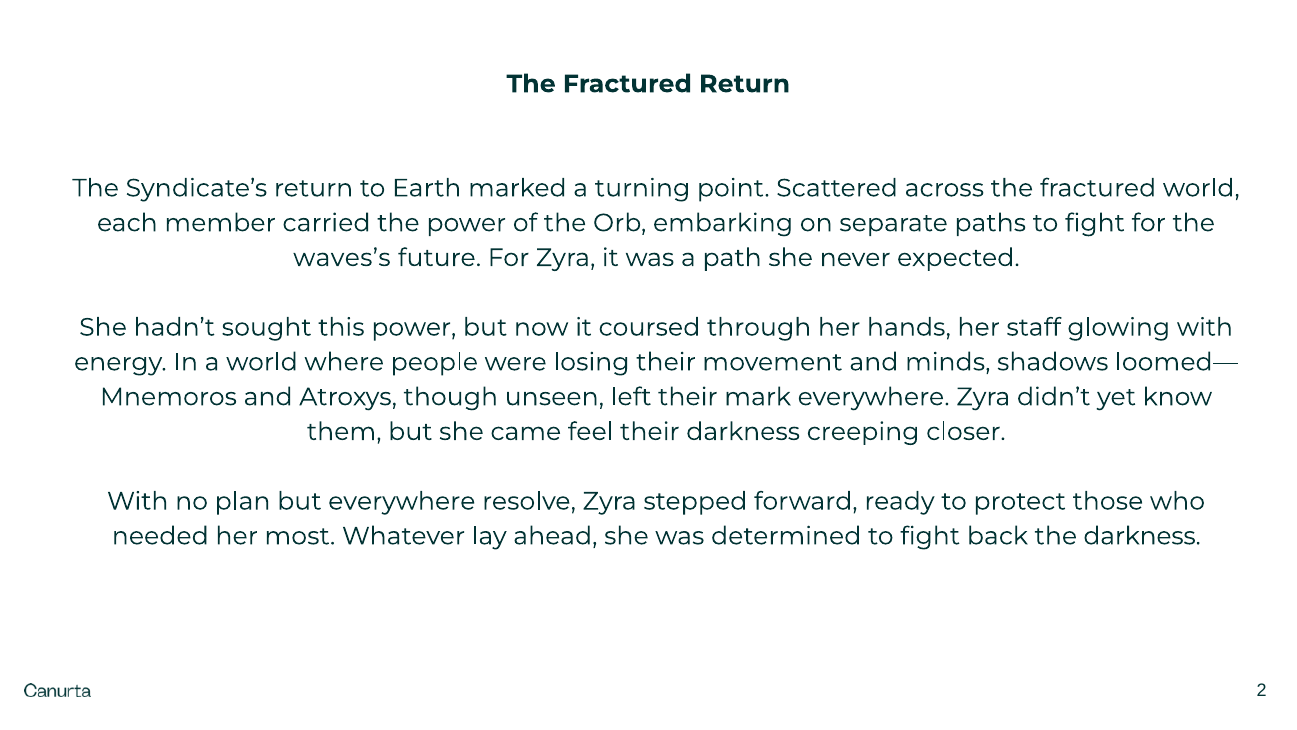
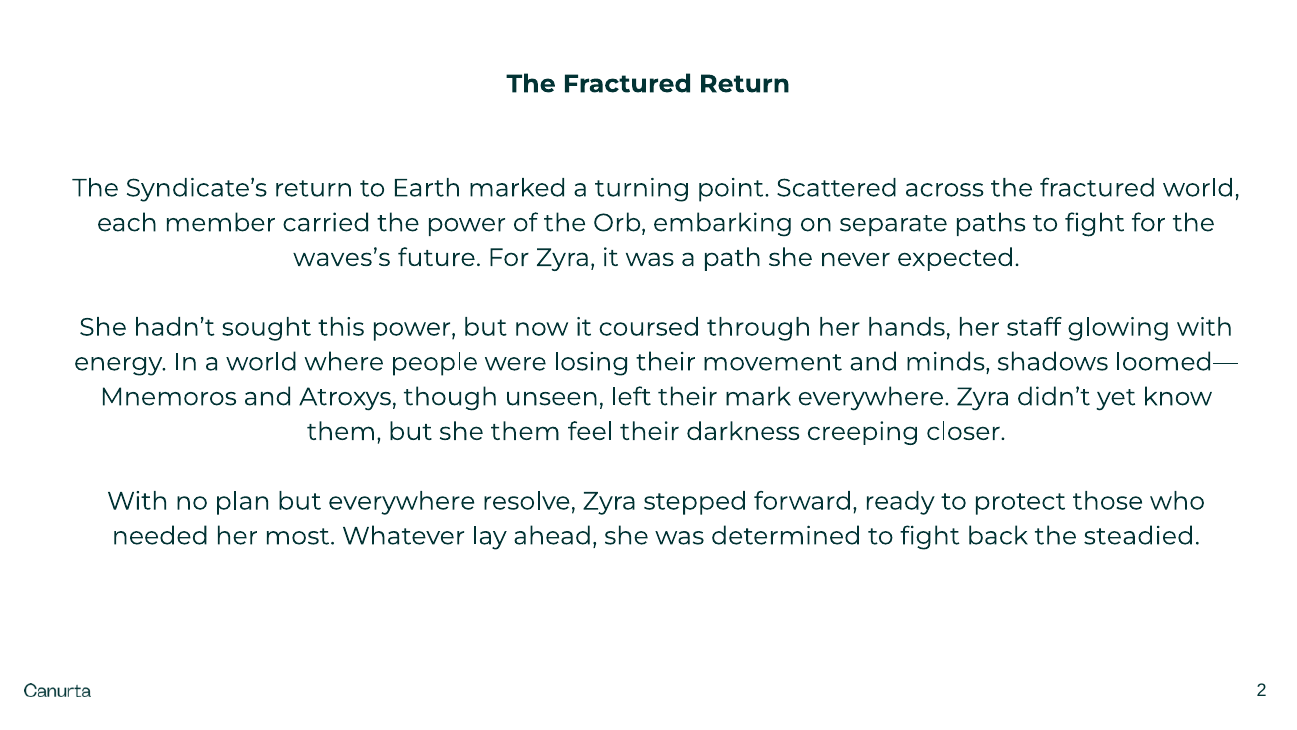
she came: came -> them (526, 431)
the darkness: darkness -> steadied (1142, 536)
